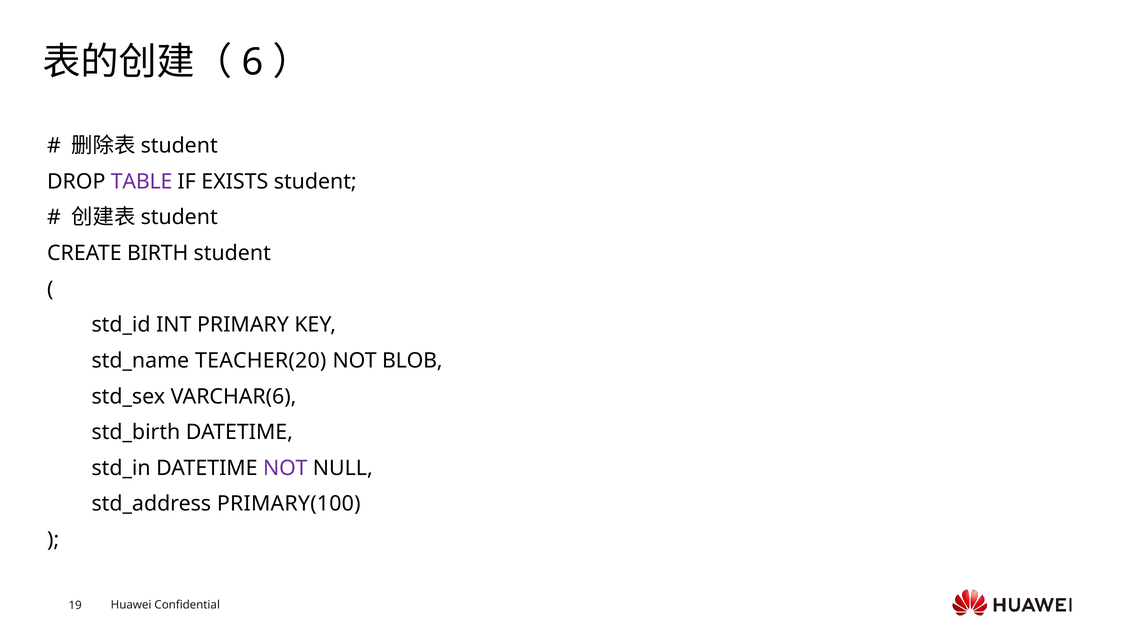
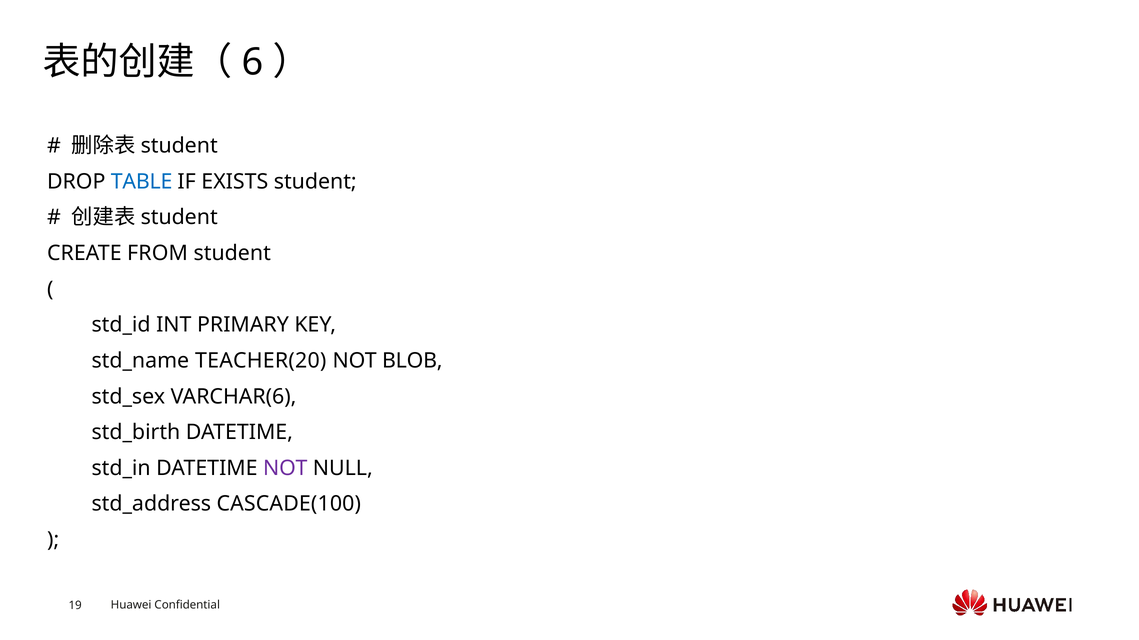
TABLE colour: purple -> blue (142, 182)
BIRTH: BIRTH -> FROM (158, 254)
PRIMARY(100: PRIMARY(100 -> CASCADE(100 (289, 504)
